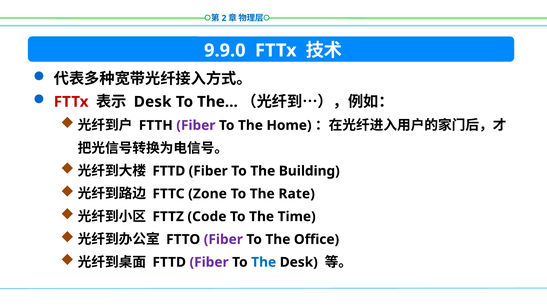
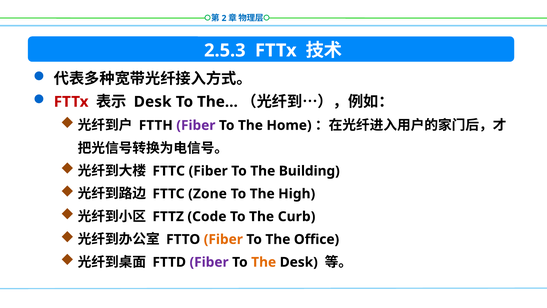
9.9.0: 9.9.0 -> 2.5.3 (225, 50)
FTTD: FTTD -> FTTC (169, 171)
Rate: Rate -> High (297, 194)
Time: Time -> Curb (297, 216)
Fiber colour: purple -> orange (223, 239)
The colour: blue -> orange (264, 262)
